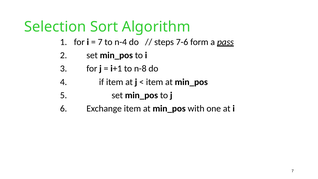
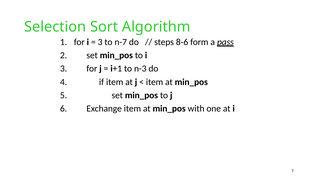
7: 7 -> 3 (100, 42)
n-4: n-4 -> n-7 (121, 42)
7-6: 7-6 -> 8-6 (182, 42)
n-8: n-8 -> n-3 (140, 69)
